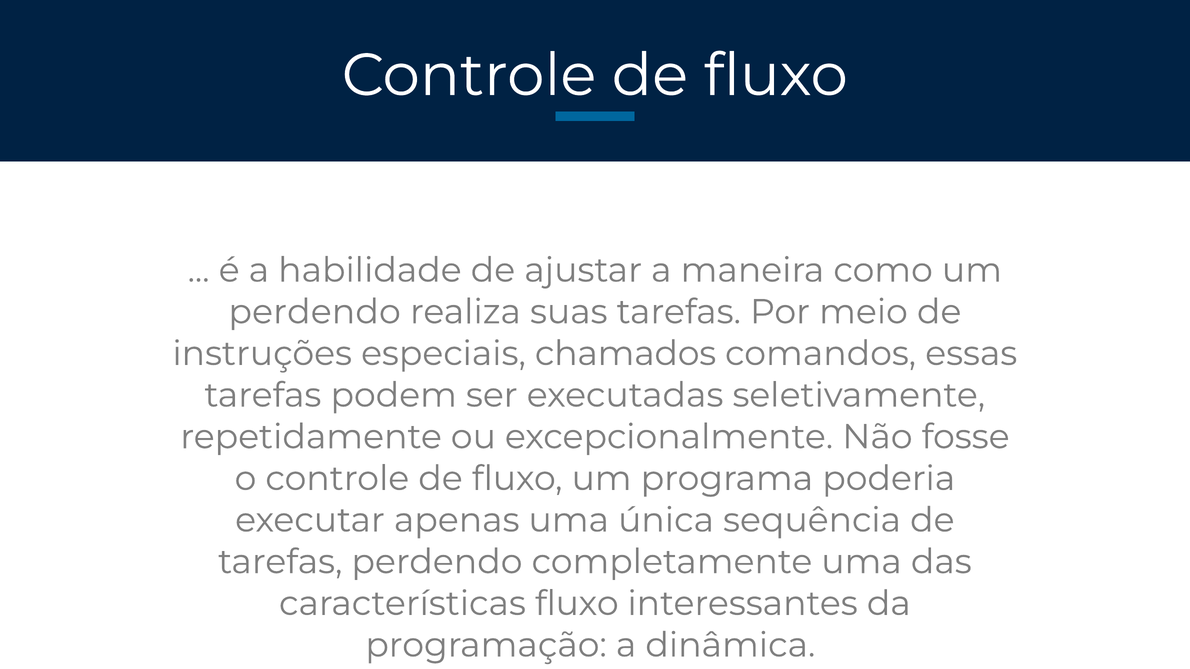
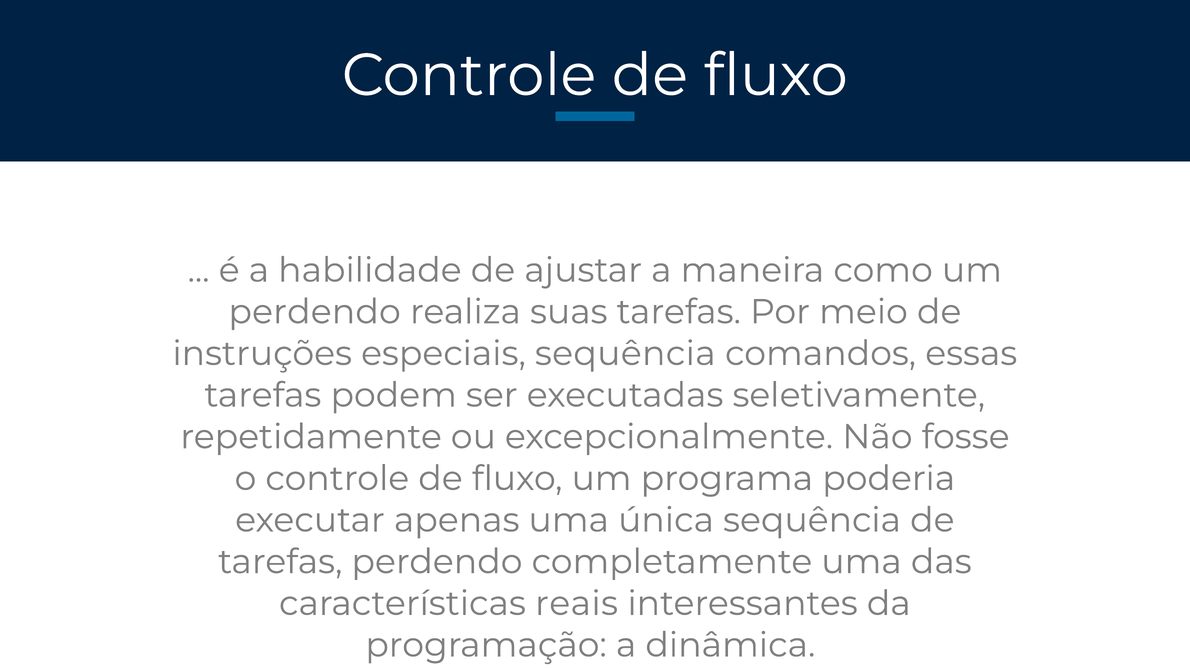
especiais chamados: chamados -> sequência (625, 354)
características fluxo: fluxo -> reais (577, 604)
